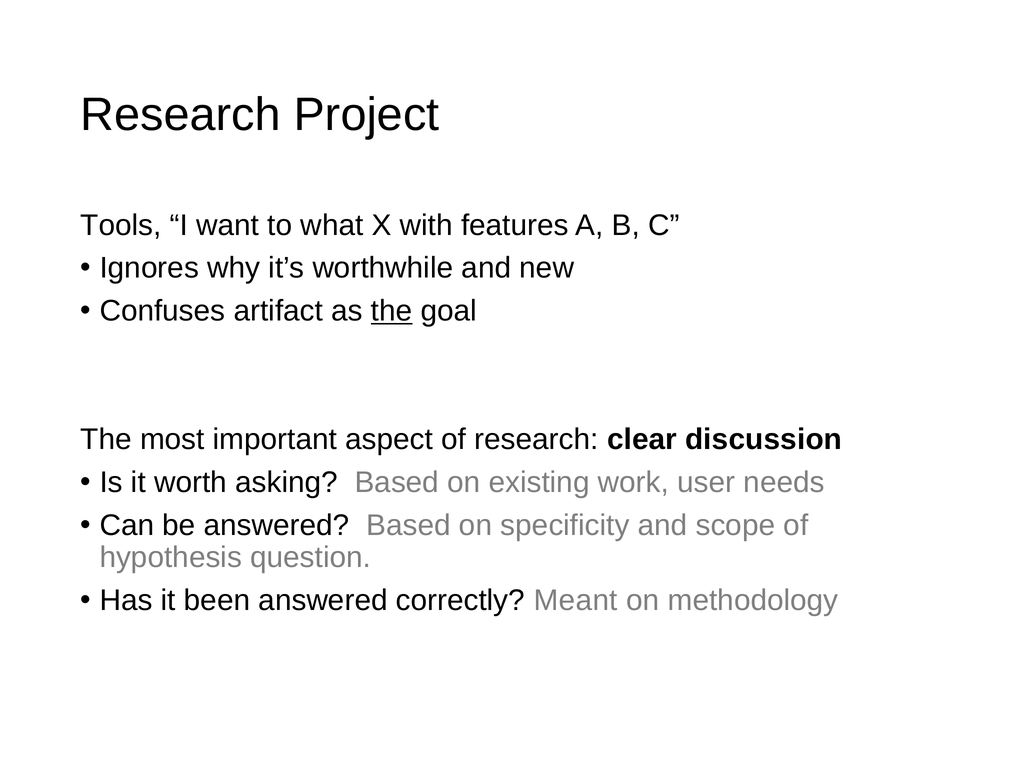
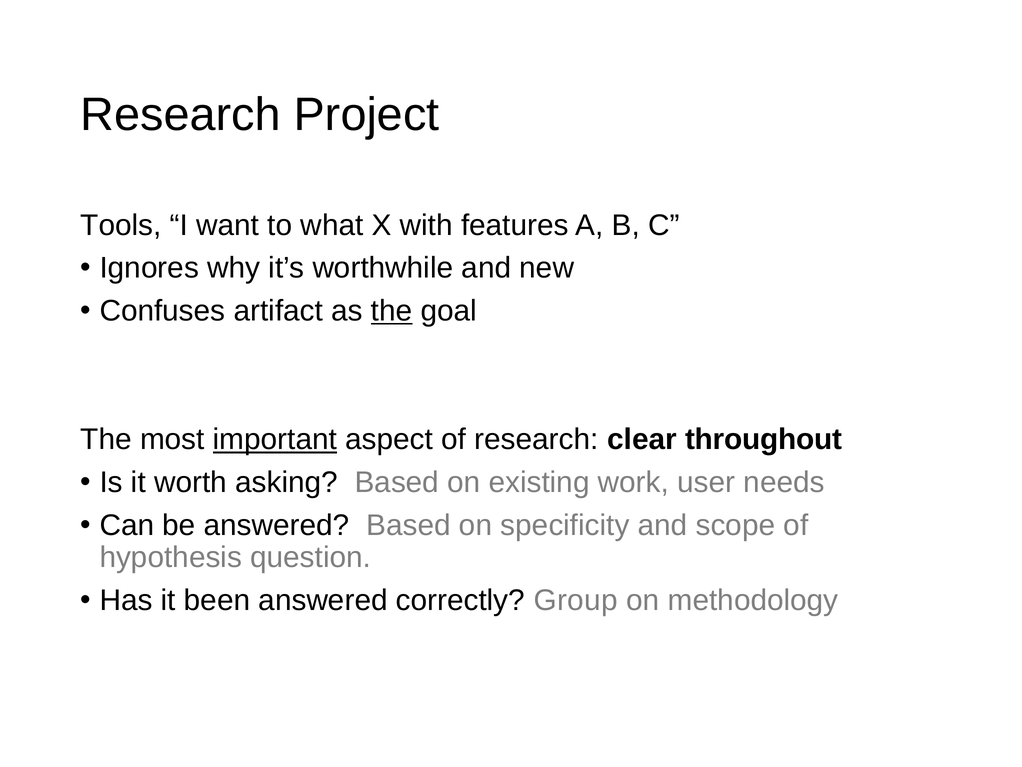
important underline: none -> present (275, 439)
discussion: discussion -> throughout (764, 439)
Meant: Meant -> Group (576, 600)
